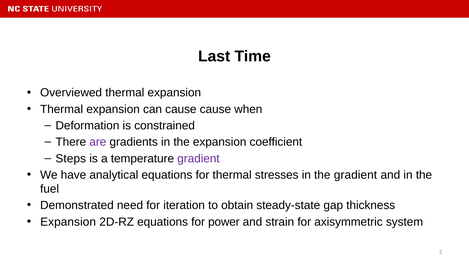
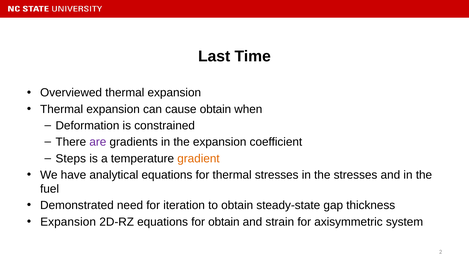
cause cause: cause -> obtain (215, 109)
gradient colour: purple -> orange (198, 158)
the gradient: gradient -> stresses (356, 175)
for power: power -> obtain (224, 222)
